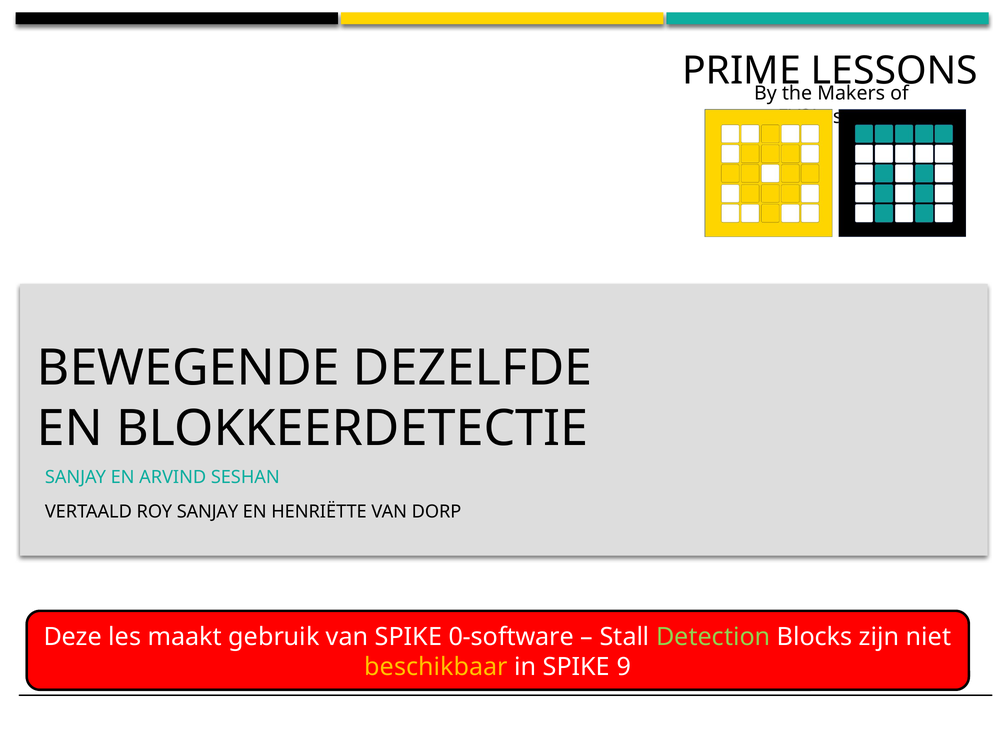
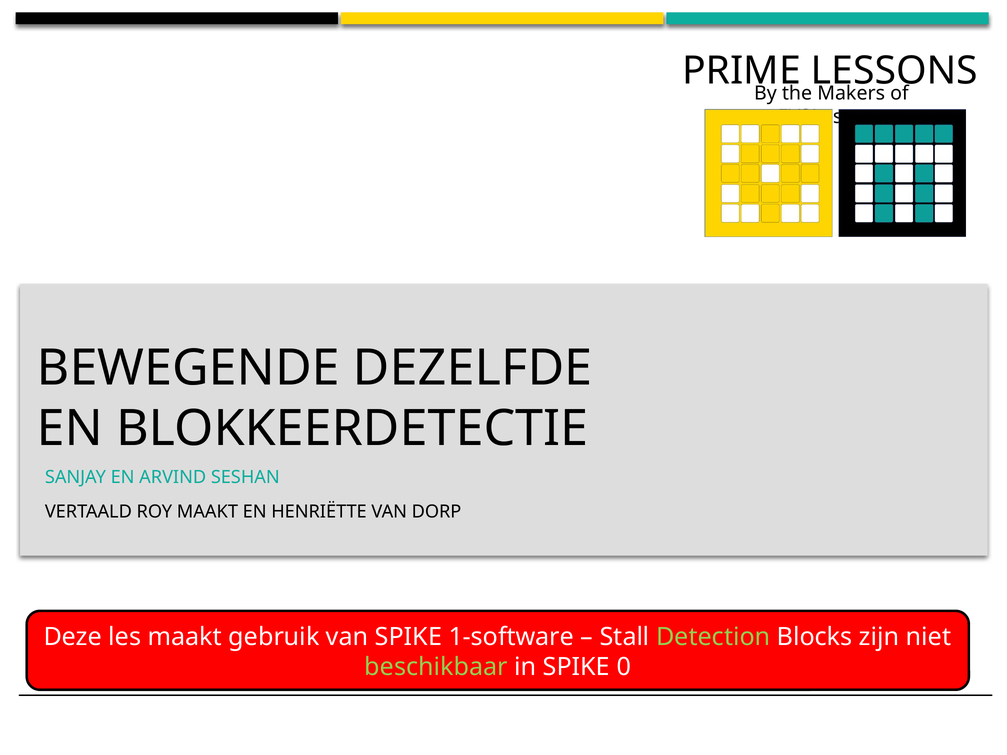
ROY SANJAY: SANJAY -> MAAKT (207, 512)
0-software: 0-software -> 1-software (511, 637)
beschikbaar colour: yellow -> light green (436, 667)
9: 9 -> 0 (624, 667)
